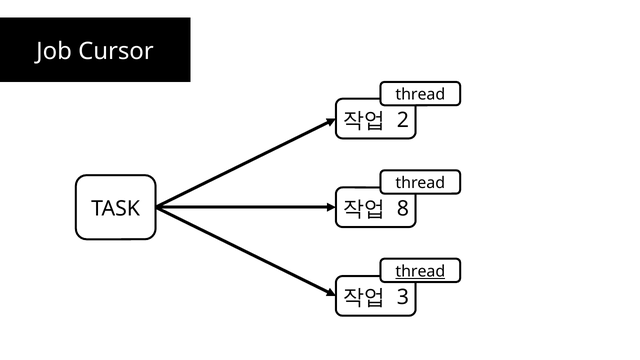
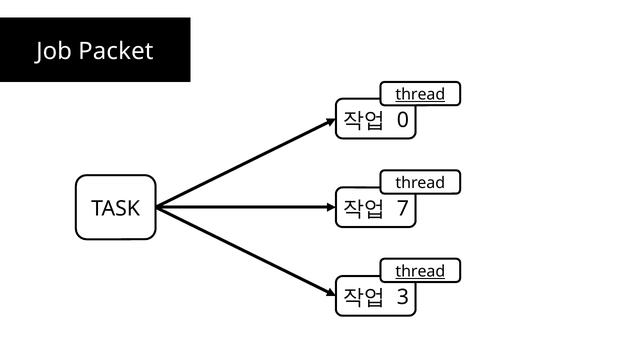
Cursor: Cursor -> Packet (116, 52)
thread underline: none -> present (420, 95)
2: 2 -> 0 (403, 120)
8: 8 -> 7 (403, 209)
